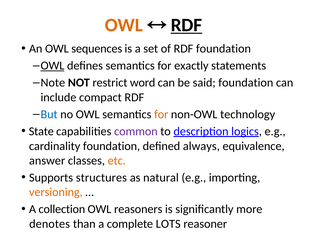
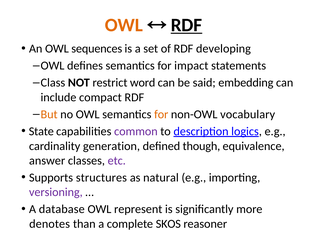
RDF foundation: foundation -> developing (223, 49)
OWL underline: present -> none (53, 66)
exactly: exactly -> impact (191, 66)
Note: Note -> Class (53, 83)
said foundation: foundation -> embedding (246, 83)
But colour: blue -> orange (49, 114)
technology: technology -> vocabulary (248, 114)
cardinality foundation: foundation -> generation (111, 146)
always: always -> though (201, 146)
etc colour: orange -> purple (117, 161)
versioning colour: orange -> purple (56, 192)
collection: collection -> database (62, 209)
reasoners: reasoners -> represent (138, 209)
LOTS: LOTS -> SKOS (168, 224)
